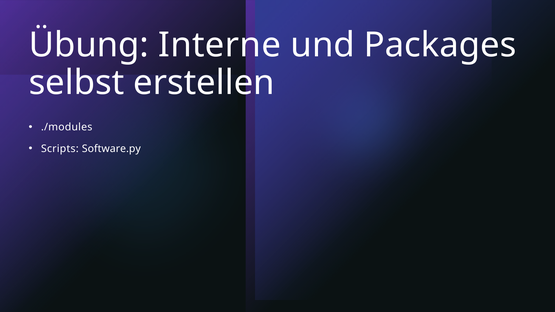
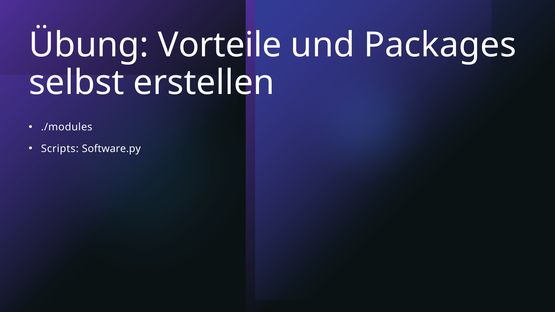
Interne: Interne -> Vorteile (220, 45)
